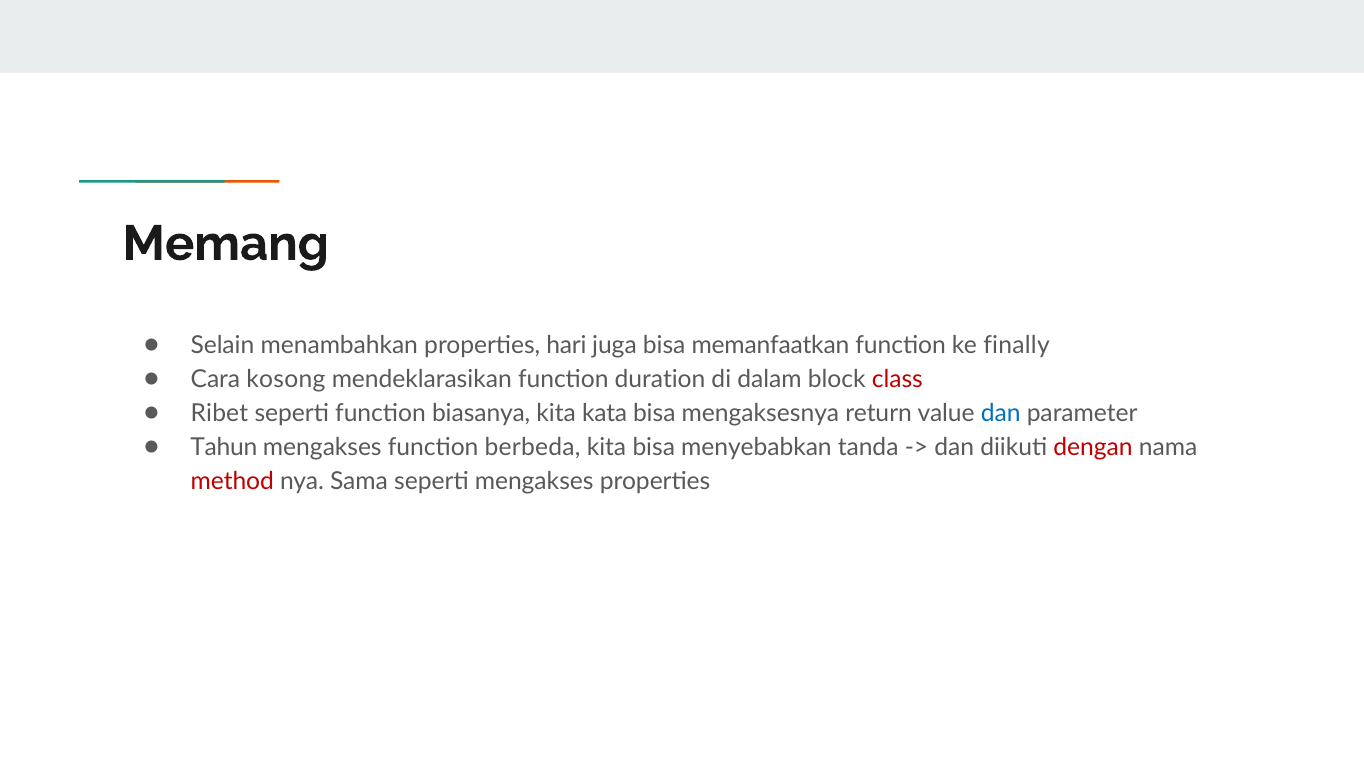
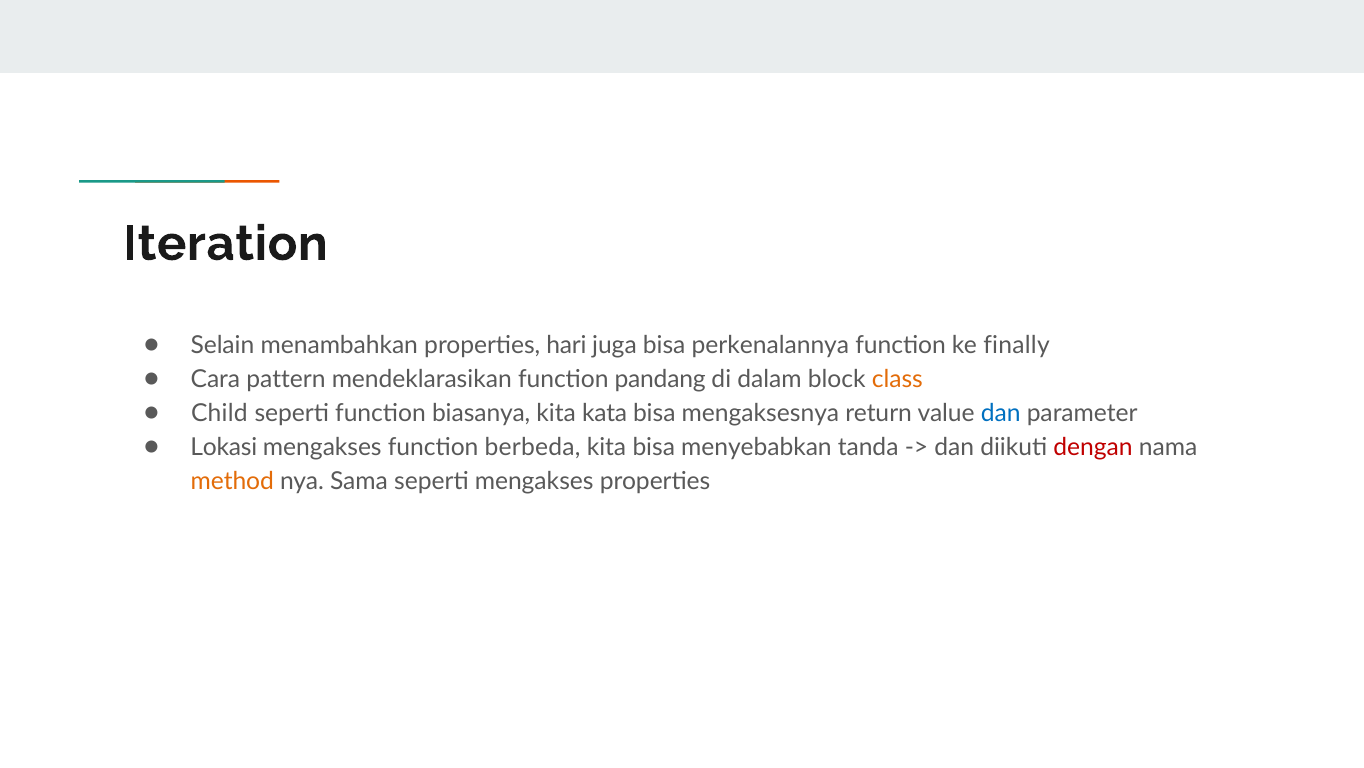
Memang: Memang -> Iteration (225, 243)
memanfaatkan: memanfaatkan -> perkenalannya (770, 345)
kosong: kosong -> pattern (286, 379)
duration: duration -> pandang (660, 379)
class colour: red -> orange (897, 379)
Ribet: Ribet -> Child (219, 413)
Tahun: Tahun -> Lokasi (224, 447)
method colour: red -> orange (232, 481)
